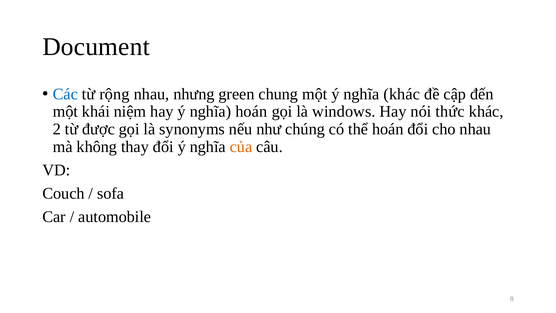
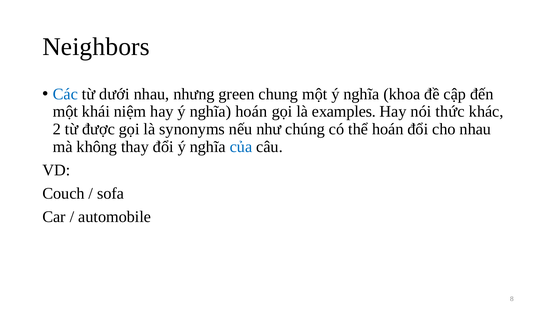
Document: Document -> Neighbors (96, 47)
rộng: rộng -> dưới (114, 94)
nghĩa khác: khác -> khoa (402, 94)
windows: windows -> examples (344, 112)
của colour: orange -> blue (241, 147)
